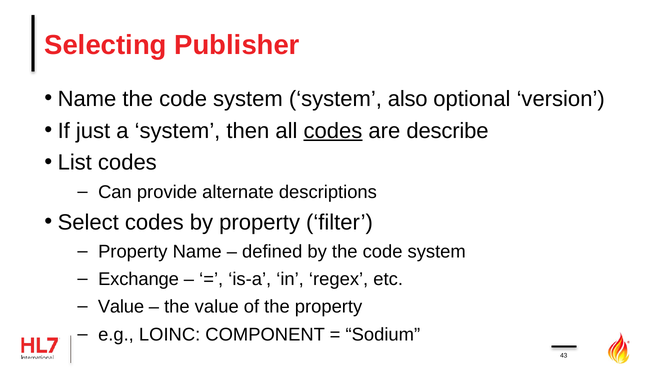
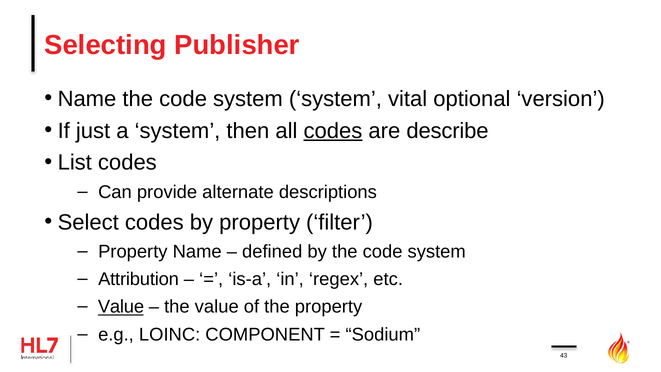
also: also -> vital (408, 99)
Exchange: Exchange -> Attribution (139, 279)
Value underline: none -> present (121, 307)
